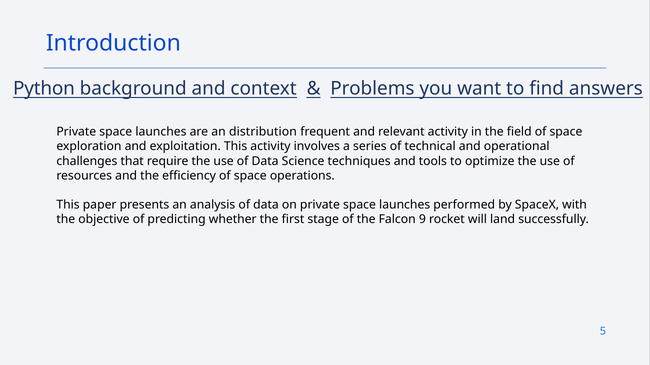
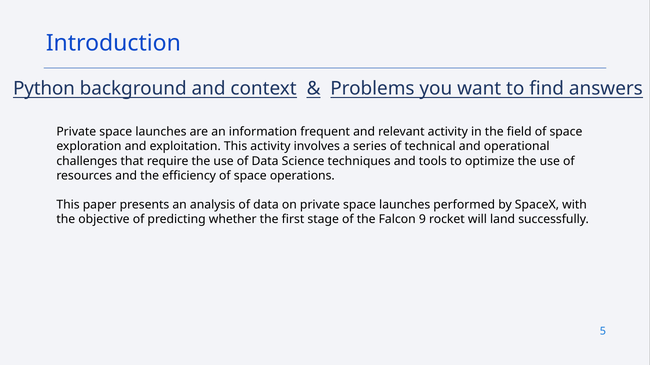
distribution: distribution -> information (263, 132)
